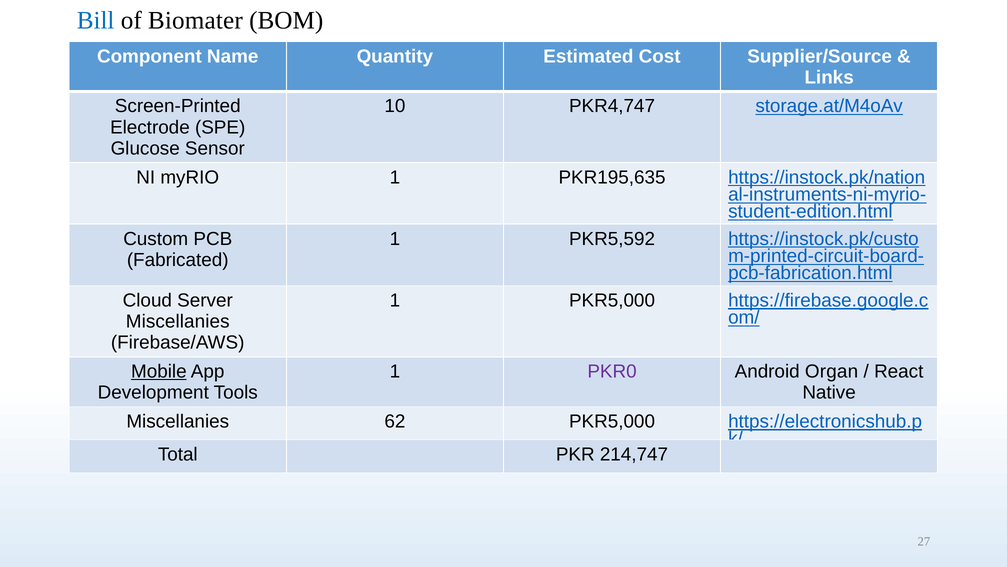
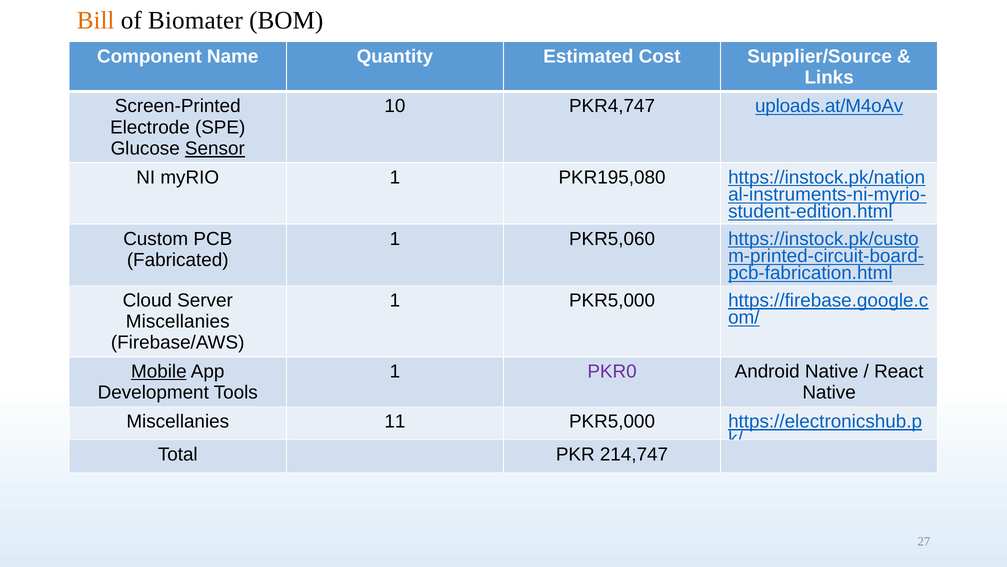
Bill colour: blue -> orange (96, 20)
storage.at/M4oAv: storage.at/M4oAv -> uploads.at/M4oAv (829, 106)
Sensor underline: none -> present (215, 148)
PKR195,635: PKR195,635 -> PKR195,080 (612, 177)
PKR5,592: PKR5,592 -> PKR5,060 (612, 239)
Android Organ: Organ -> Native (832, 371)
62: 62 -> 11 (395, 421)
